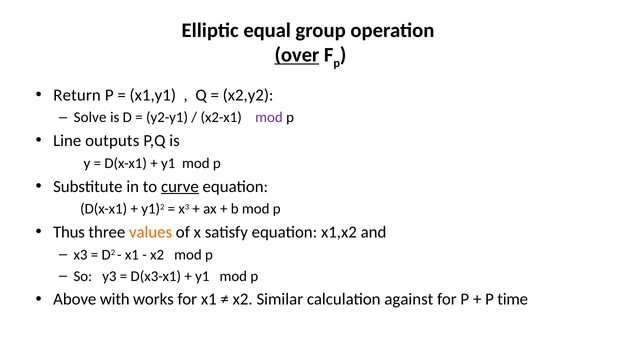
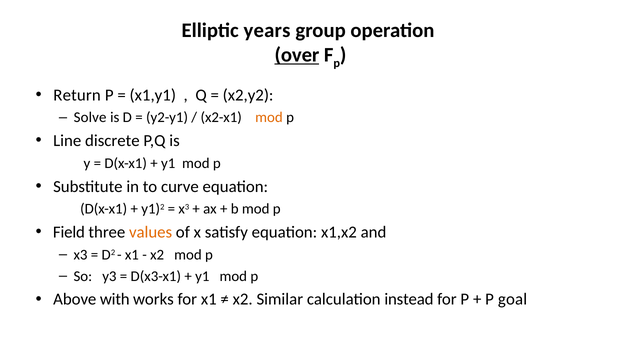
equal: equal -> years (267, 30)
mod colour: purple -> orange (269, 118)
outputs: outputs -> discrete (112, 141)
curve underline: present -> none (180, 187)
Thus: Thus -> Field (69, 232)
against: against -> instead (409, 300)
time: time -> goal (513, 300)
